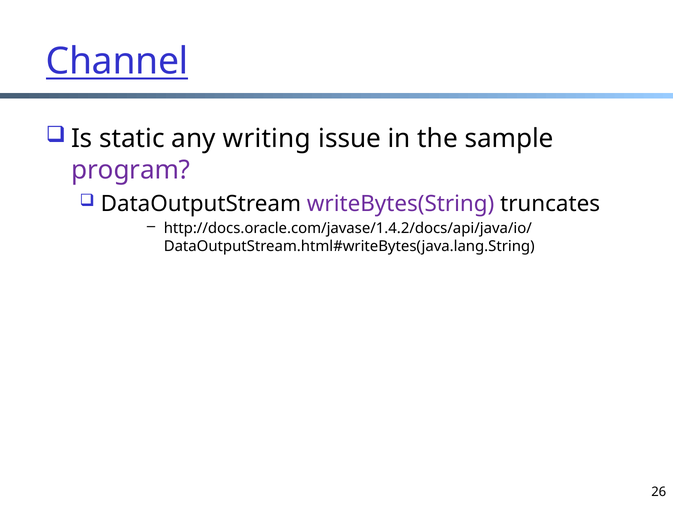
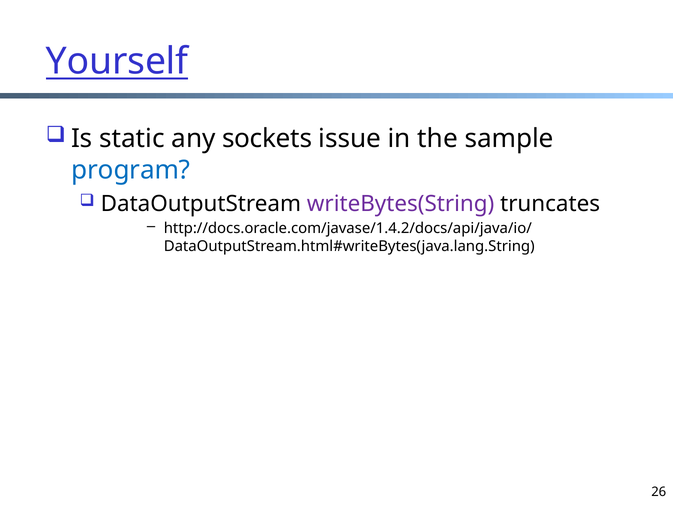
Channel: Channel -> Yourself (117, 61)
writing: writing -> sockets (267, 139)
program colour: purple -> blue (131, 170)
